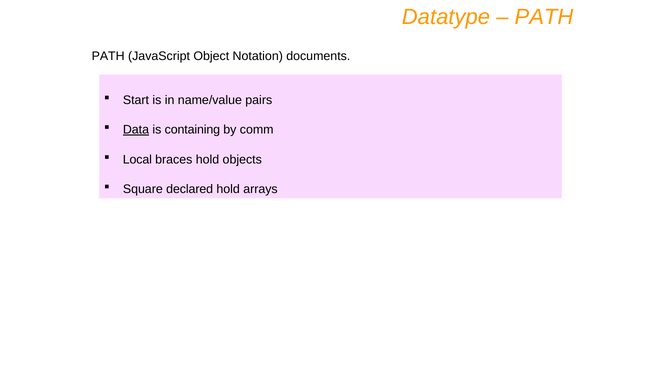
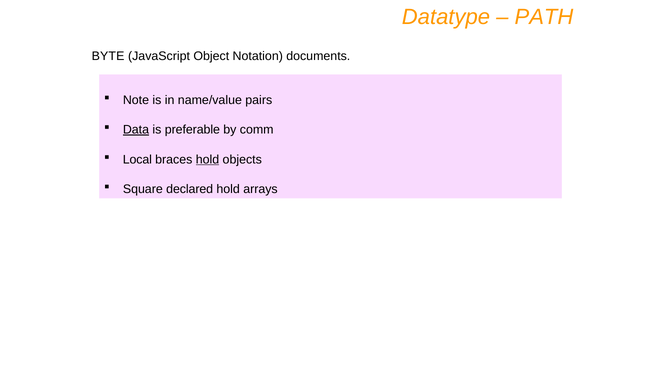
PATH: PATH -> BYTE (108, 56)
Start: Start -> Note (136, 100)
containing: containing -> preferable (192, 130)
hold underline: none -> present (207, 159)
